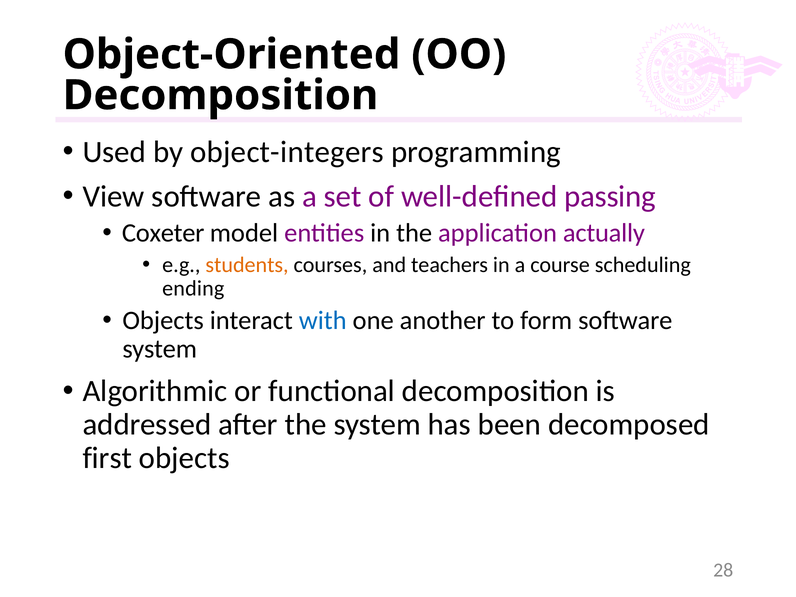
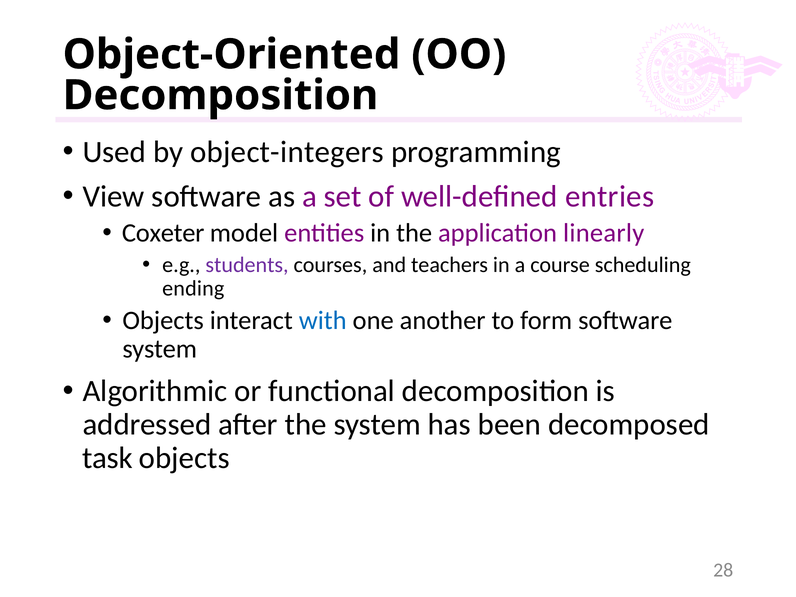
passing: passing -> entries (610, 196)
actually: actually -> linearly (604, 233)
students colour: orange -> purple (247, 265)
first: first -> task (107, 458)
